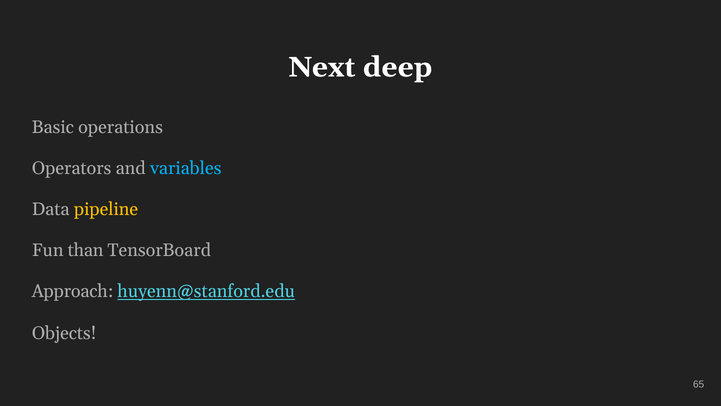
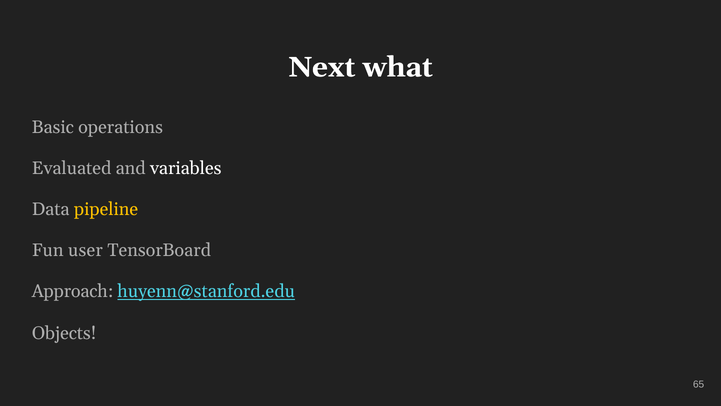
deep: deep -> what (398, 67)
Operators: Operators -> Evaluated (72, 168)
variables colour: light blue -> white (186, 168)
than: than -> user (85, 250)
